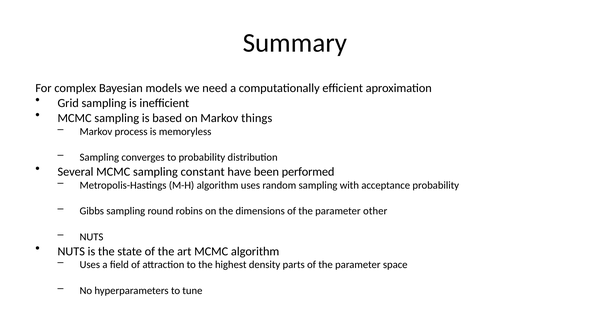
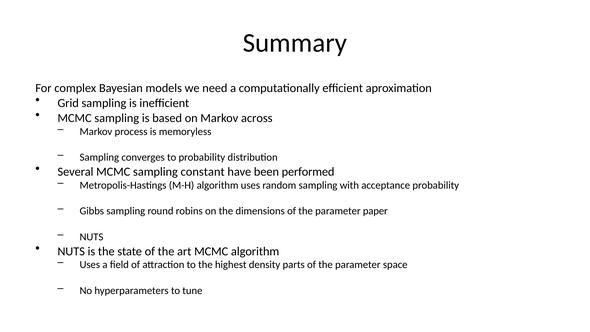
things: things -> across (257, 118)
other: other -> paper (375, 211)
